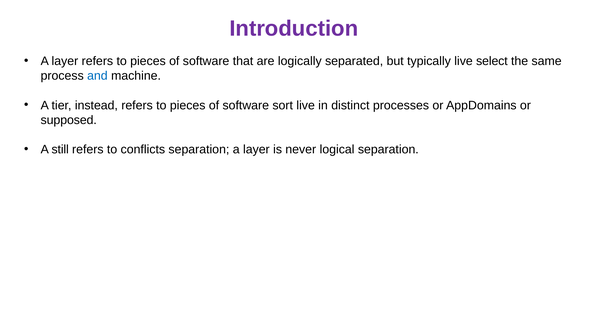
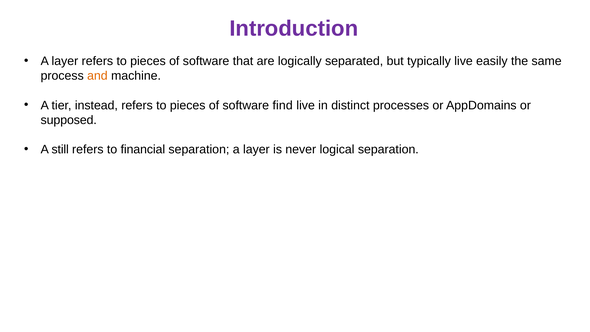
select: select -> easily (492, 61)
and colour: blue -> orange (97, 76)
sort: sort -> find (283, 105)
conflicts: conflicts -> financial (143, 150)
